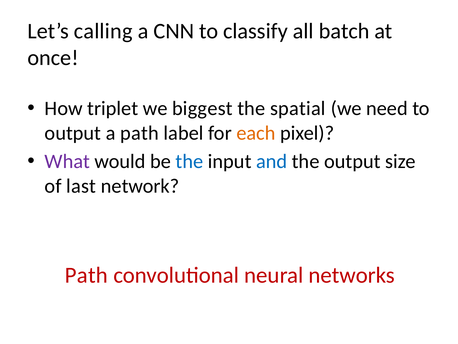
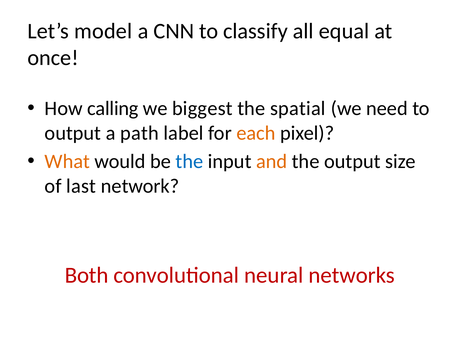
calling: calling -> model (103, 31)
batch: batch -> equal (344, 31)
triplet: triplet -> calling (113, 108)
What colour: purple -> orange (67, 161)
and colour: blue -> orange (272, 161)
Path: Path -> Both (87, 275)
